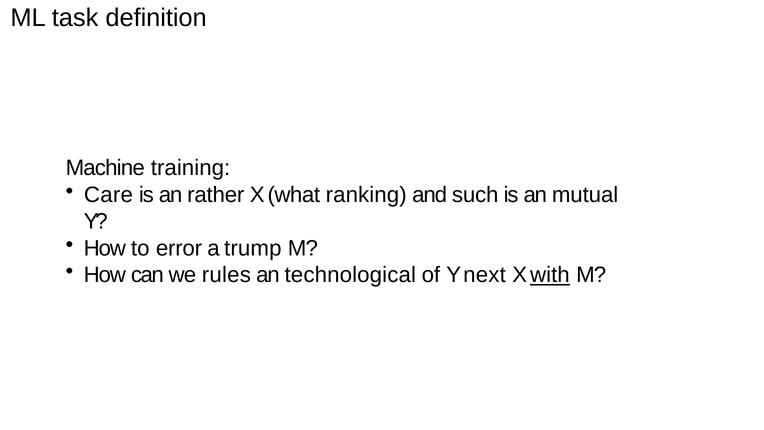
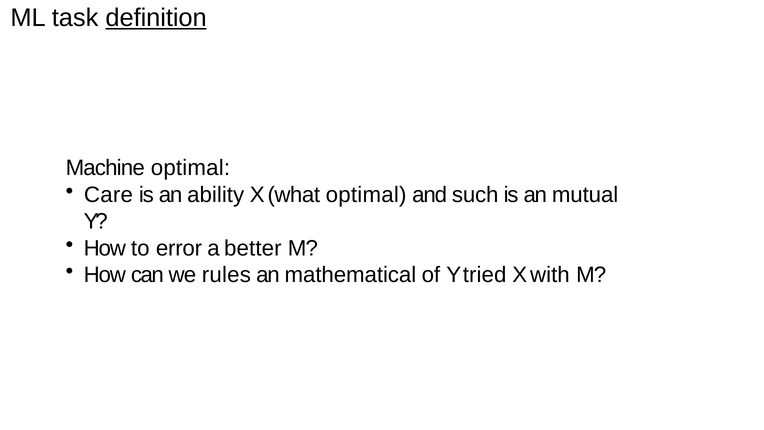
definition underline: none -> present (156, 18)
Machine training: training -> optimal (190, 168)
rather: rather -> ability (216, 195)
what ranking: ranking -> optimal (366, 195)
trump: trump -> better (253, 248)
technological: technological -> mathematical (350, 275)
next: next -> tried (485, 275)
with underline: present -> none (550, 275)
